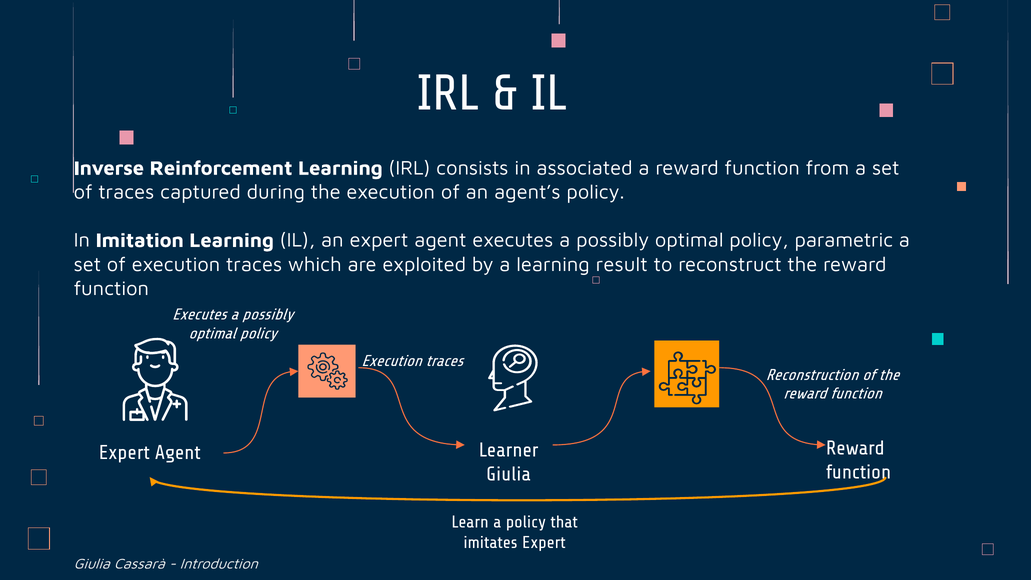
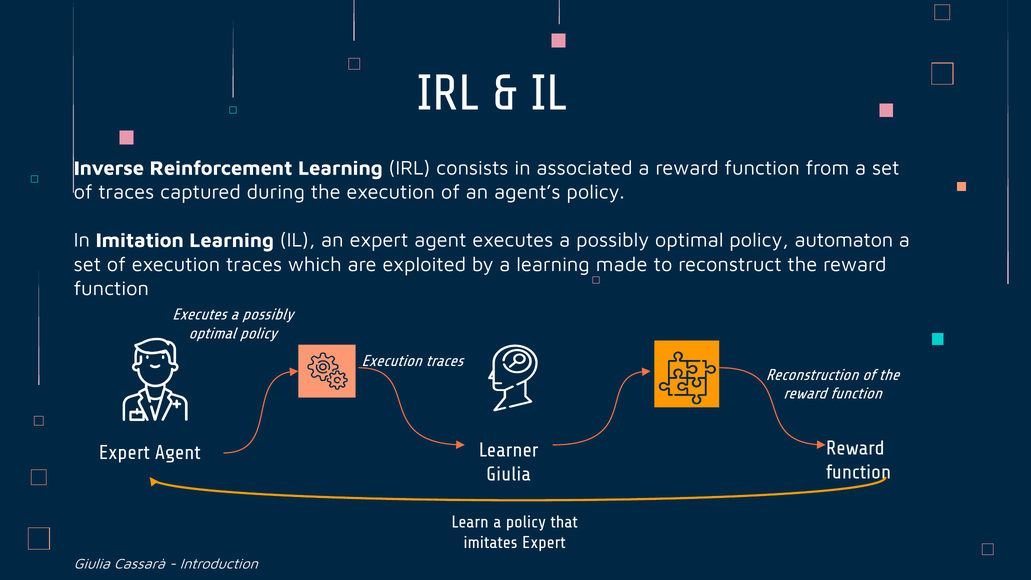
parametric: parametric -> automaton (844, 240)
result: result -> made (622, 264)
